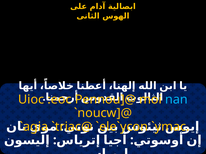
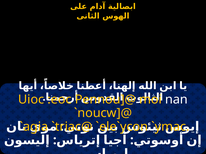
nan colour: light blue -> white (176, 100)
